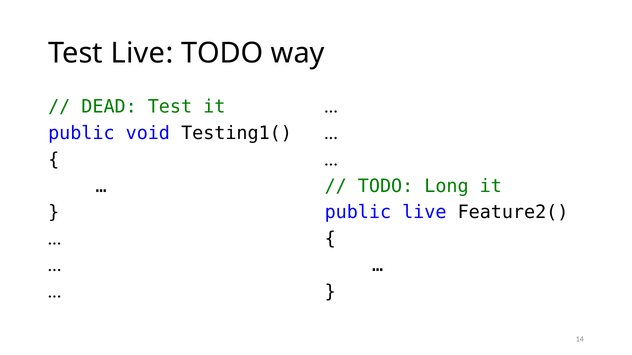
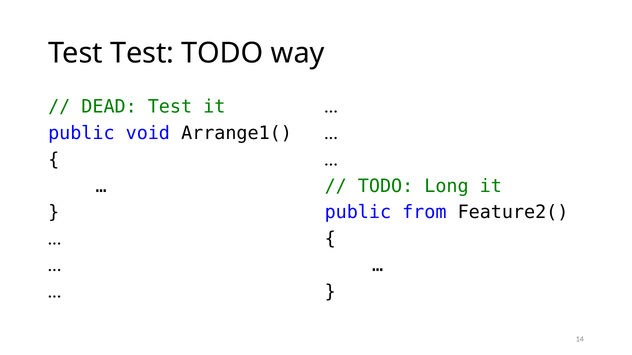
Test Live: Live -> Test (142, 53)
Testing1(: Testing1( -> Arrange1( (237, 133)
public live: live -> from (424, 213)
